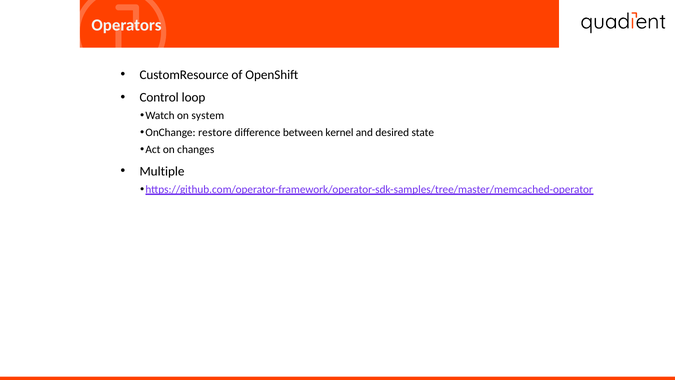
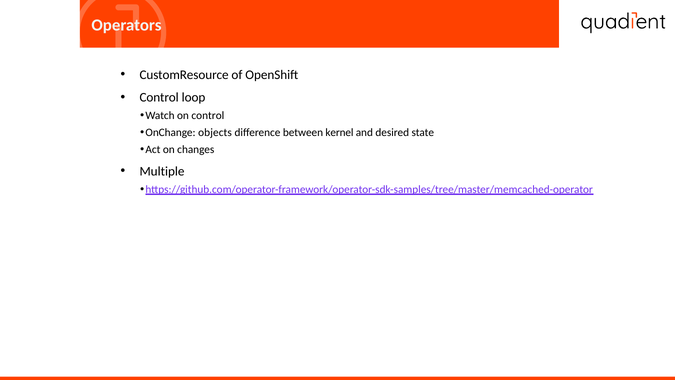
on system: system -> control (208, 115)
restore: restore -> objects (215, 132)
